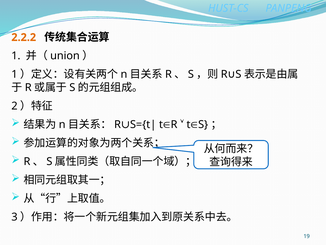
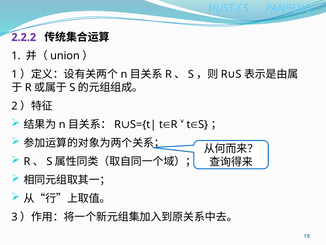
2.2.2 colour: orange -> purple (24, 37)
